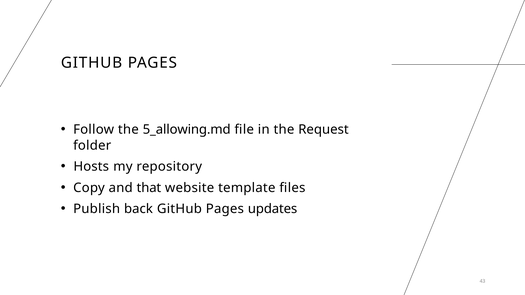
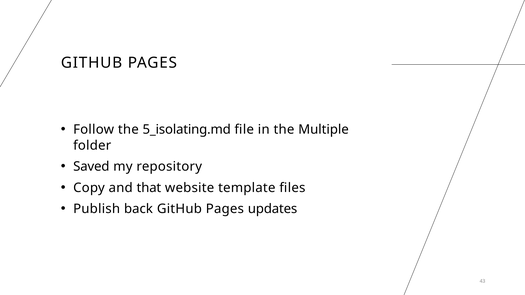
5_allowing.md: 5_allowing.md -> 5_isolating.md (187, 130)
Request: Request -> Multiple (324, 130)
Hosts: Hosts -> Saved (91, 167)
